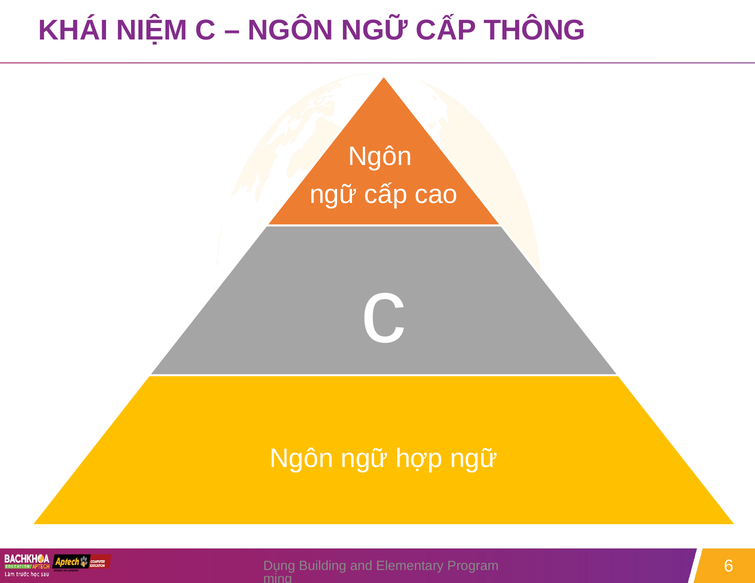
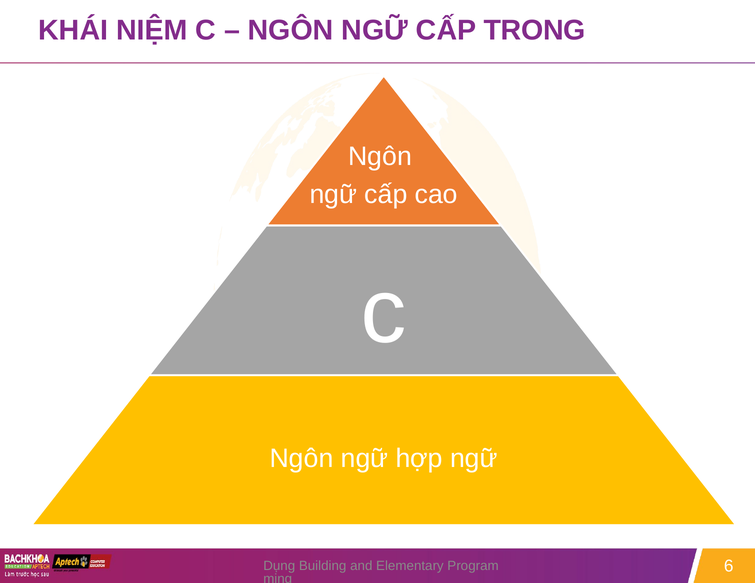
THÔNG: THÔNG -> TRONG (535, 31)
